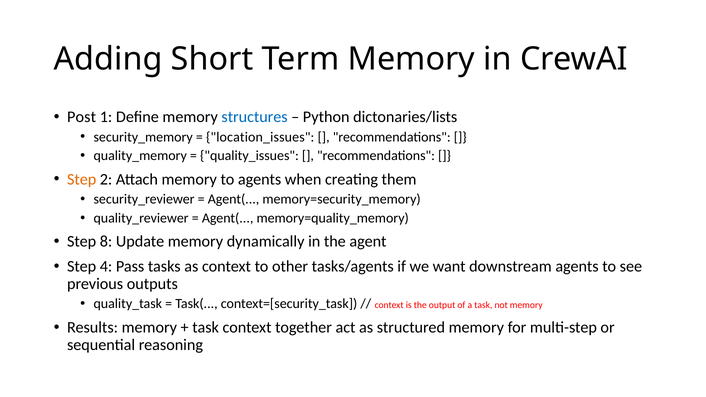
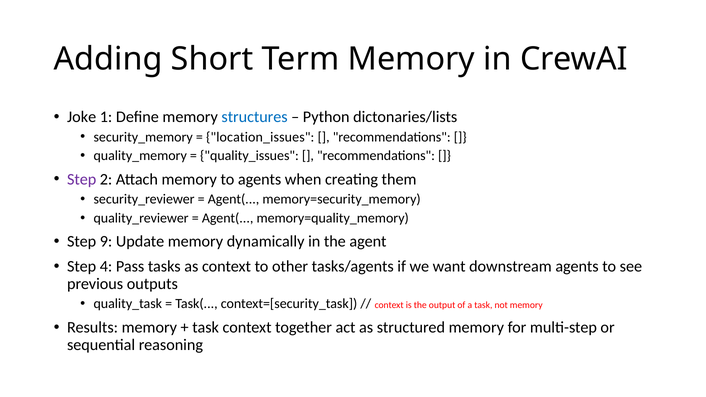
Post: Post -> Joke (82, 117)
Step colour: orange -> purple (82, 179)
8: 8 -> 9 (106, 242)
